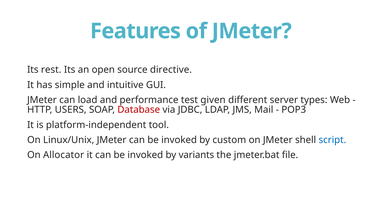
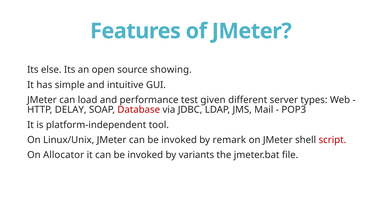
rest: rest -> else (51, 70)
directive: directive -> showing (171, 70)
USERS: USERS -> DELAY (71, 110)
custom: custom -> remark (229, 140)
script colour: blue -> red (332, 140)
